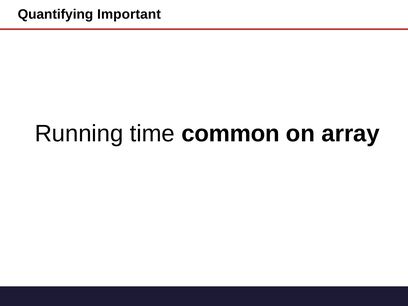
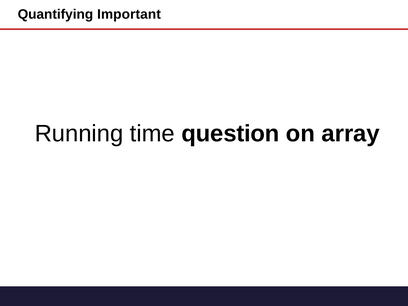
common: common -> question (231, 134)
